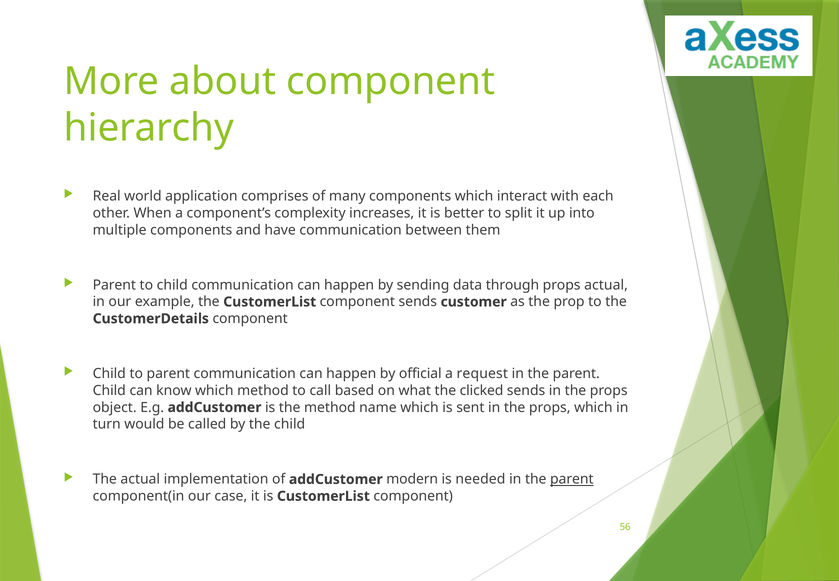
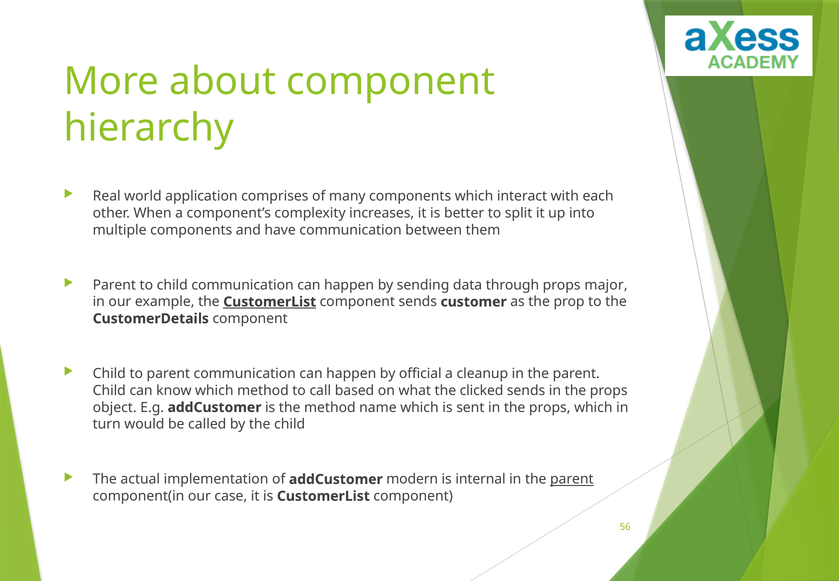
props actual: actual -> major (606, 285)
CustomerList underline: none -> present (270, 302)
request: request -> cleanup (482, 374)
needed: needed -> internal (481, 479)
